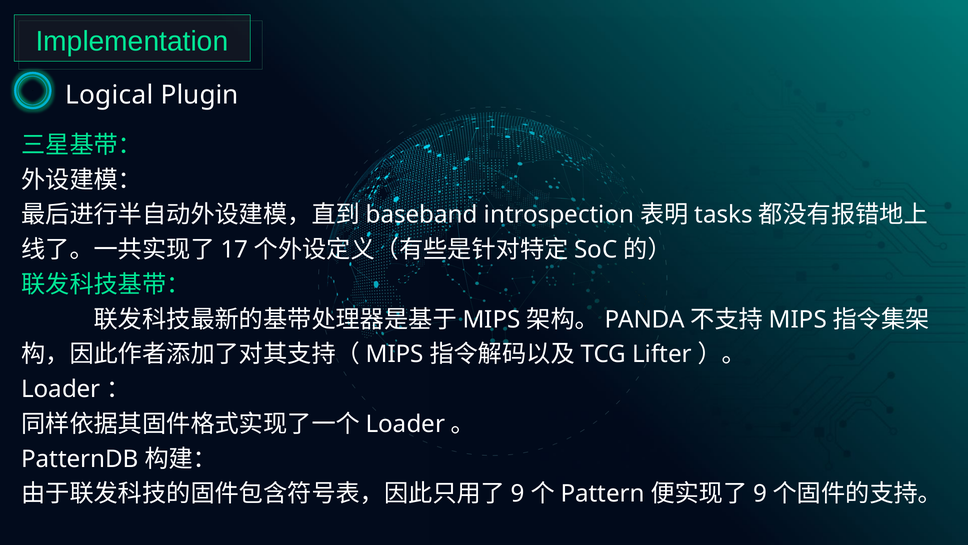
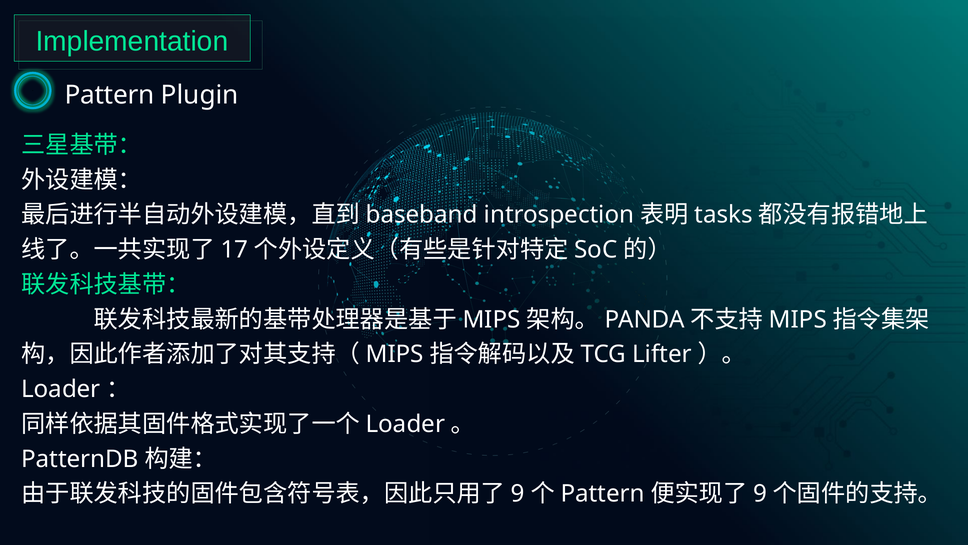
Logical: Logical -> Pattern (110, 95)
